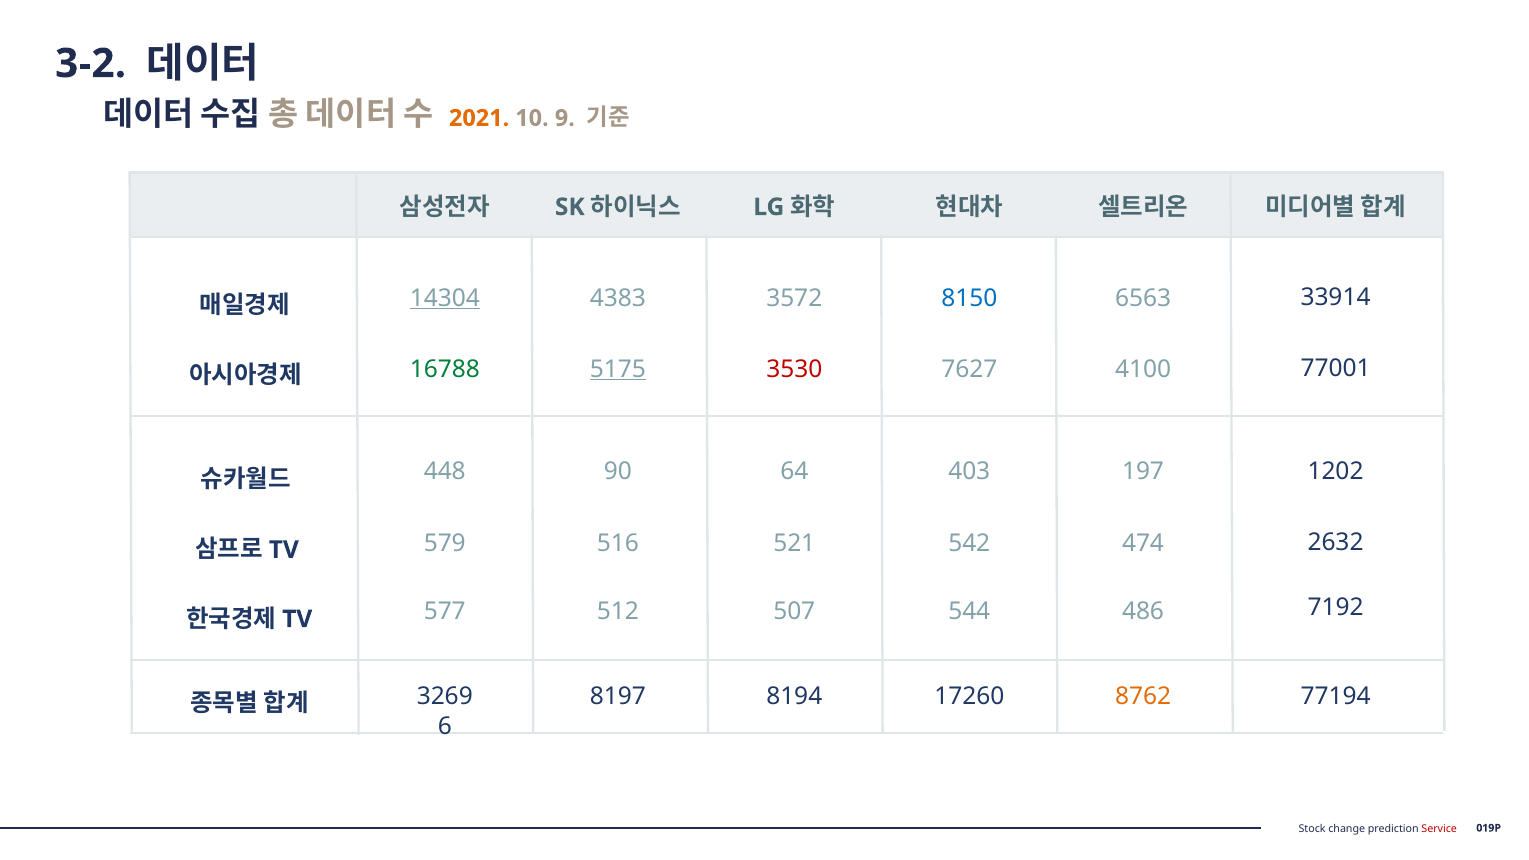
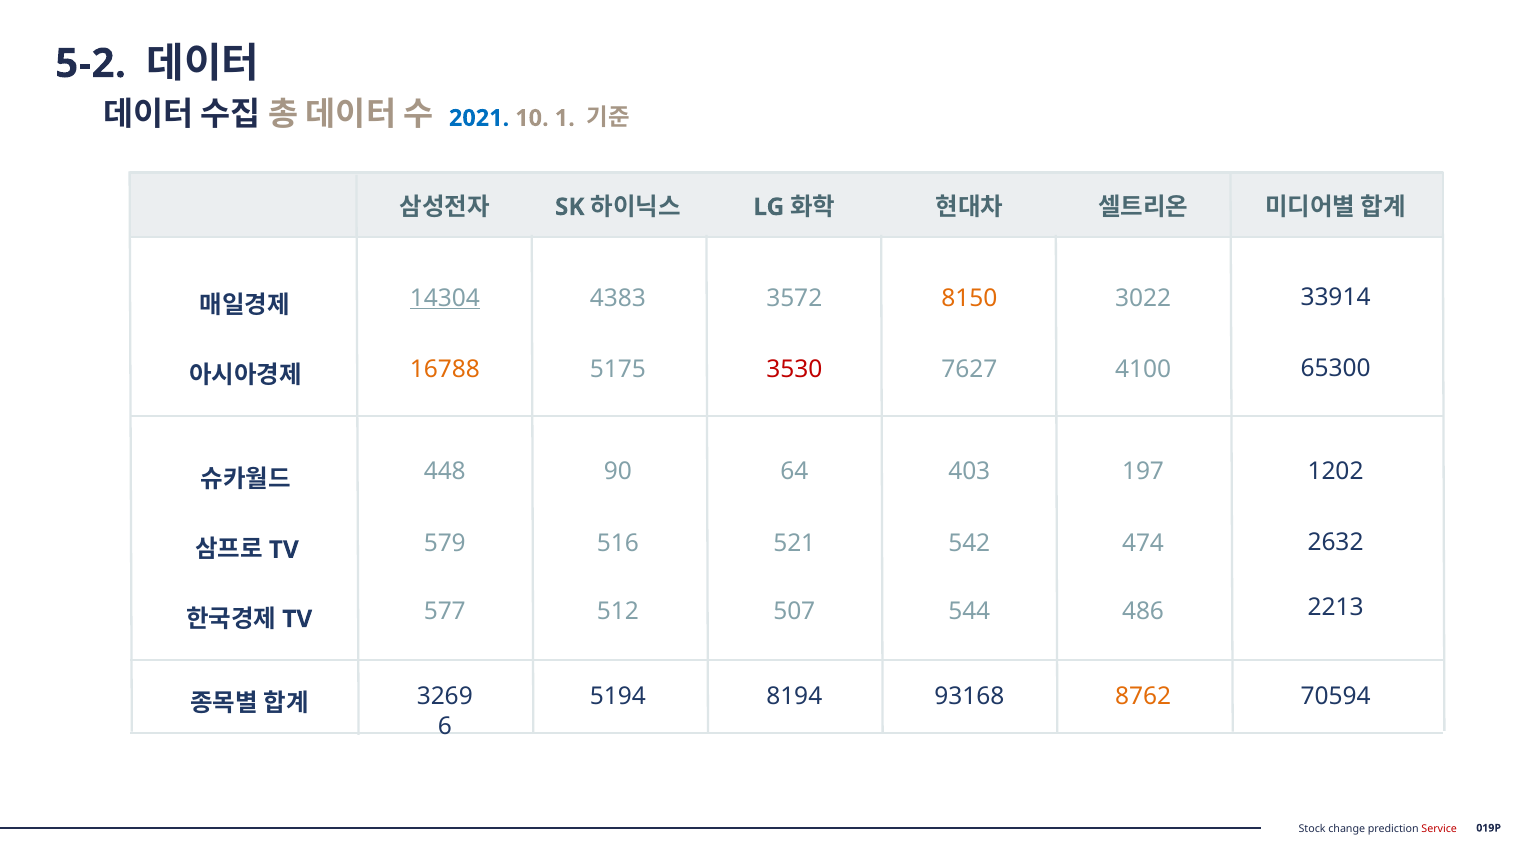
3-2: 3-2 -> 5-2 (91, 64)
2021 colour: orange -> blue (479, 118)
9: 9 -> 1 (565, 118)
8150 colour: blue -> orange (969, 298)
6563: 6563 -> 3022 (1143, 298)
77001: 77001 -> 65300 (1336, 368)
16788 colour: green -> orange (445, 369)
5175 underline: present -> none (618, 369)
7192: 7192 -> 2213 (1336, 608)
8197: 8197 -> 5194 (618, 697)
17260: 17260 -> 93168 (969, 697)
77194: 77194 -> 70594 (1336, 697)
